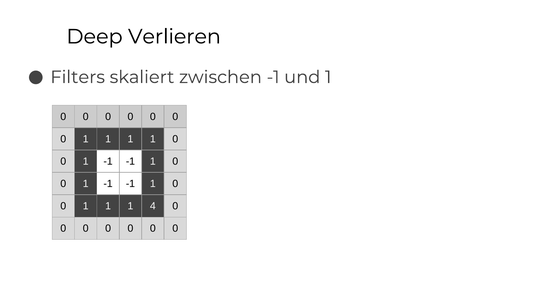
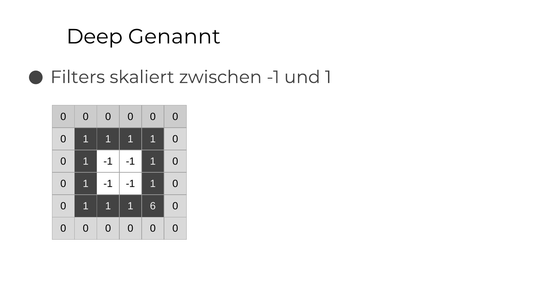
Verlieren: Verlieren -> Genannt (174, 37)
4: 4 -> 6 (153, 206)
